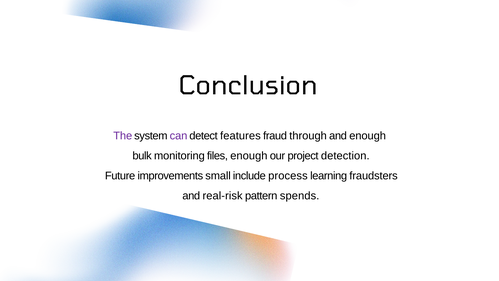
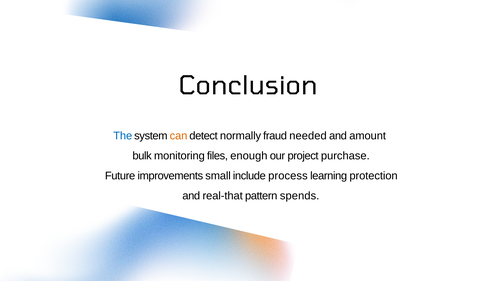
The colour: purple -> blue (123, 136)
can colour: purple -> orange (179, 136)
features: features -> normally (241, 136)
through: through -> needed (308, 136)
and enough: enough -> amount (368, 136)
detection: detection -> purchase (345, 156)
fraudsters: fraudsters -> protection (374, 176)
real-risk: real-risk -> real-that (223, 196)
